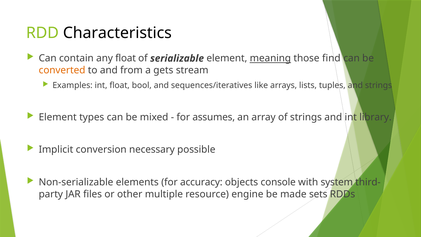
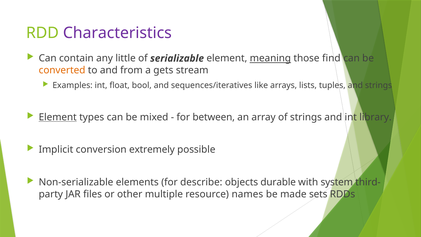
Characteristics colour: black -> purple (117, 33)
any float: float -> little (126, 58)
Element underline: none -> present (58, 117)
assumes: assumes -> between (214, 117)
necessary: necessary -> extremely (152, 150)
accuracy: accuracy -> describe (201, 182)
console: console -> durable (278, 182)
engine: engine -> names (247, 194)
